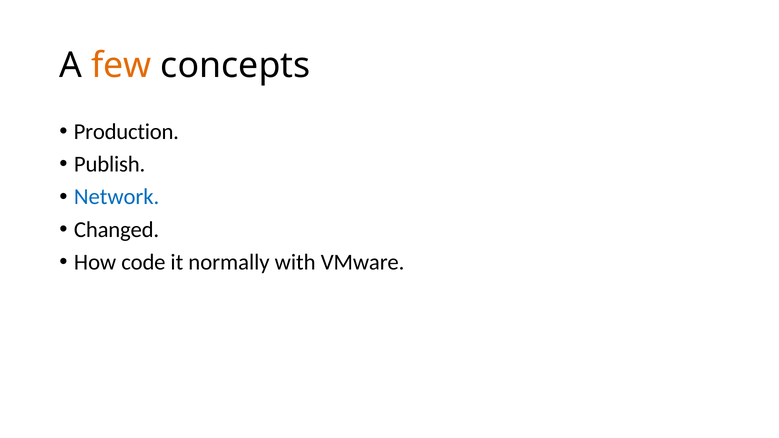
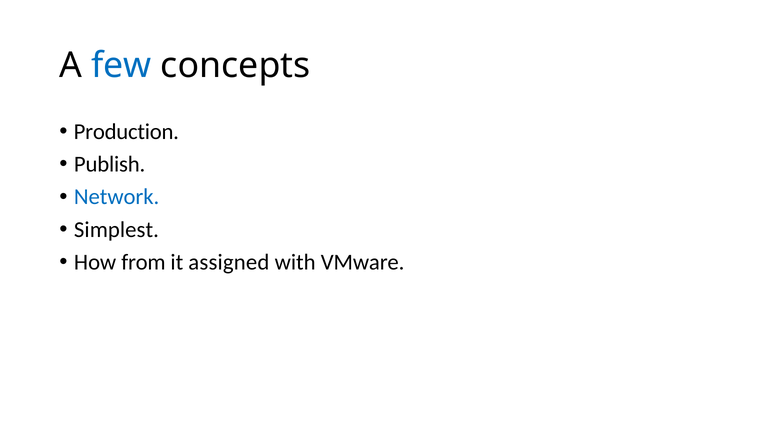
few colour: orange -> blue (121, 65)
Changed: Changed -> Simplest (116, 230)
code: code -> from (143, 262)
normally: normally -> assigned (229, 262)
